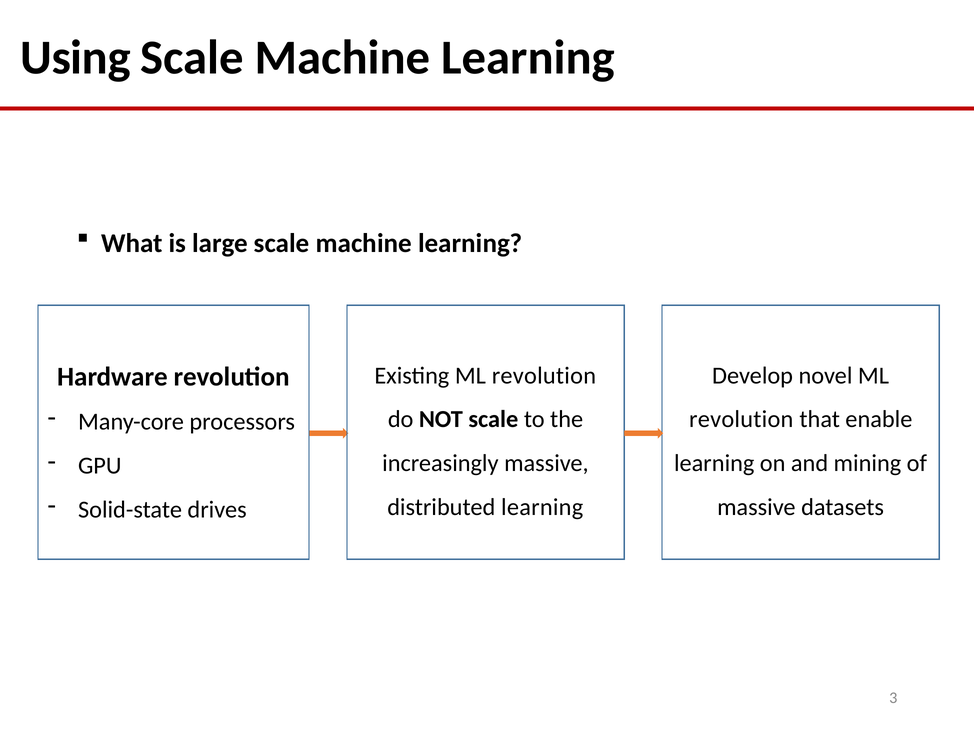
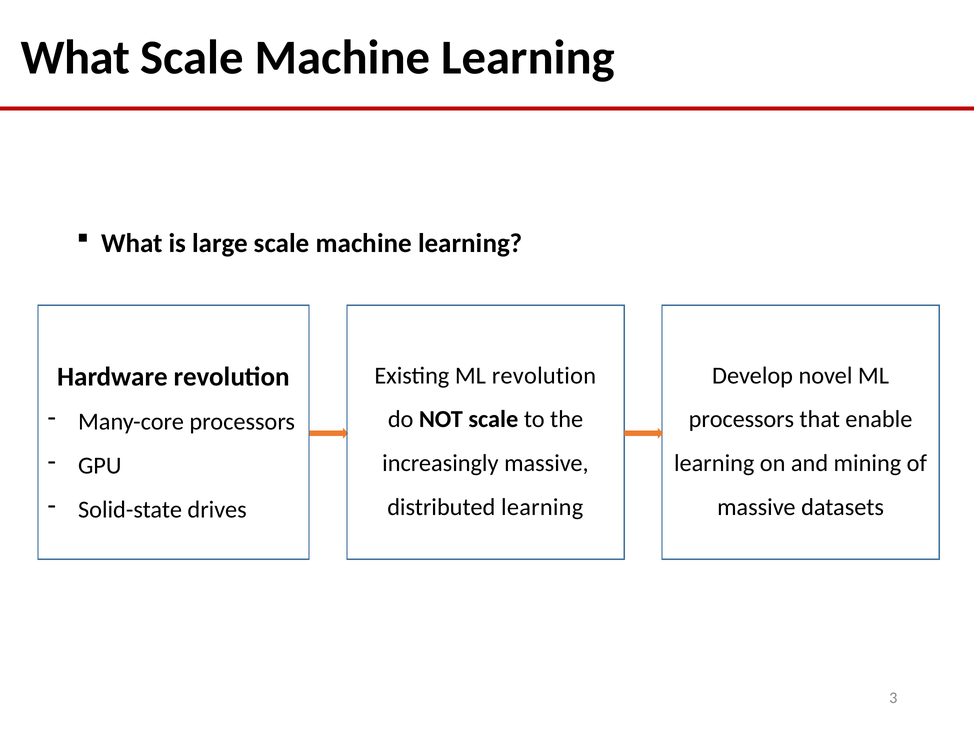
Using: Using -> What (75, 58)
revolution: revolution -> processors (741, 419)
